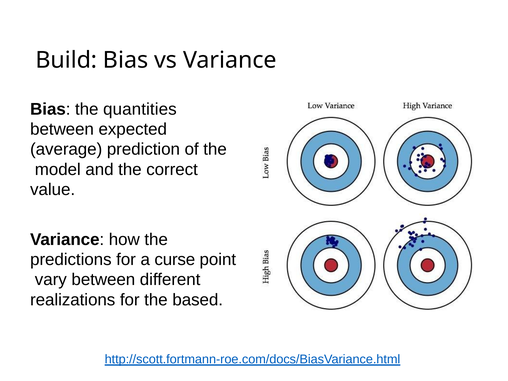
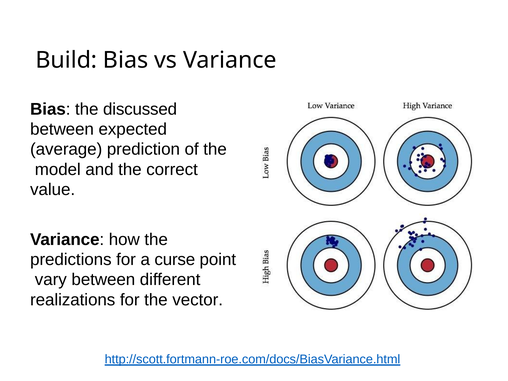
quantities: quantities -> discussed (140, 109)
based: based -> vector (198, 300)
